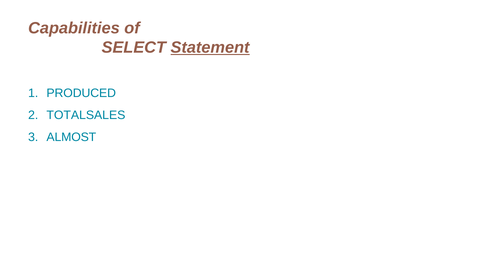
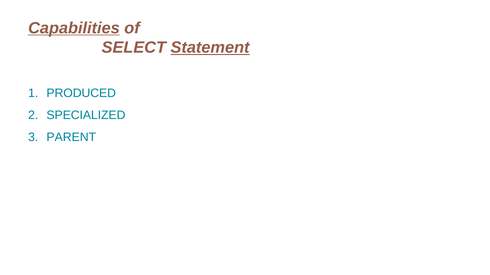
Capabilities underline: none -> present (74, 28)
TOTALSALES: TOTALSALES -> SPECIALIZED (86, 115)
ALMOST: ALMOST -> PARENT (71, 138)
